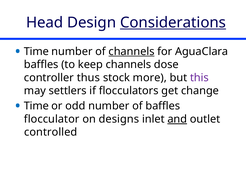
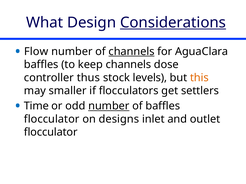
Head: Head -> What (45, 23)
Time: Time -> Flow (36, 52)
more: more -> levels (150, 78)
this colour: purple -> orange (199, 78)
settlers: settlers -> smaller (68, 91)
change: change -> settlers (200, 91)
number underline: none -> present (109, 106)
and underline: present -> none (177, 119)
controlled: controlled -> flocculator (51, 133)
